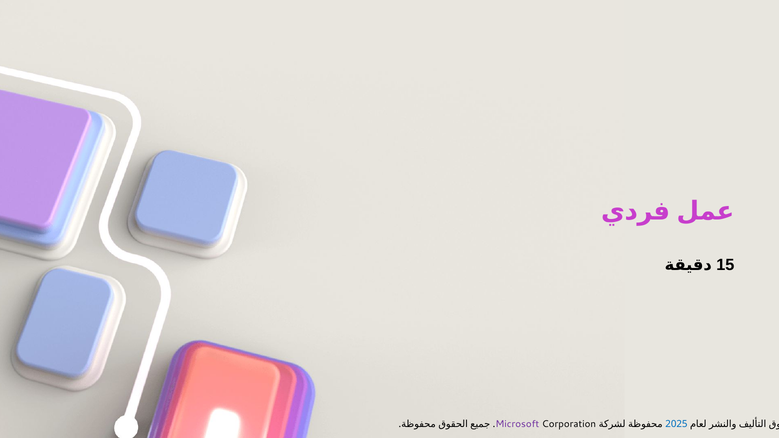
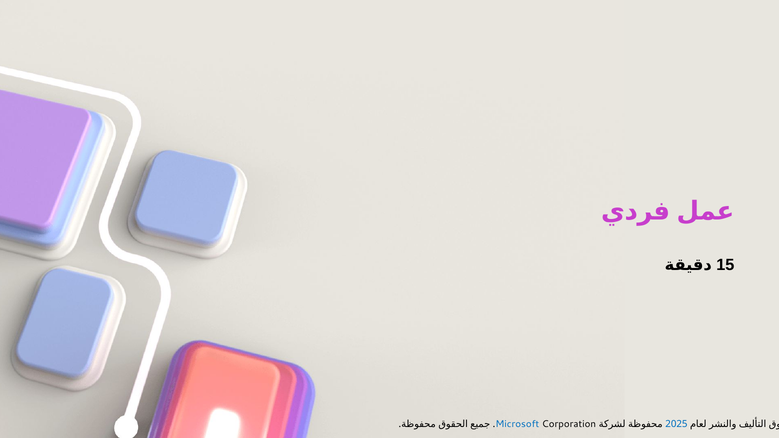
Microsoft colour: purple -> blue (517, 424)
